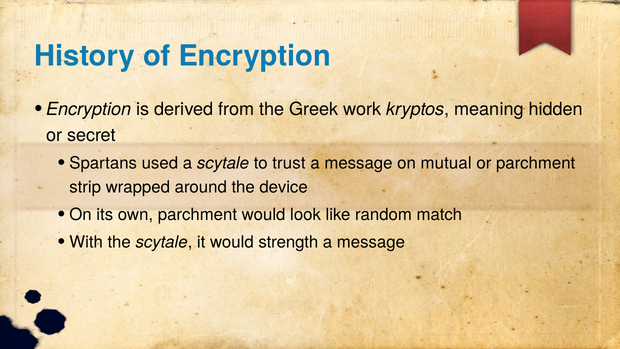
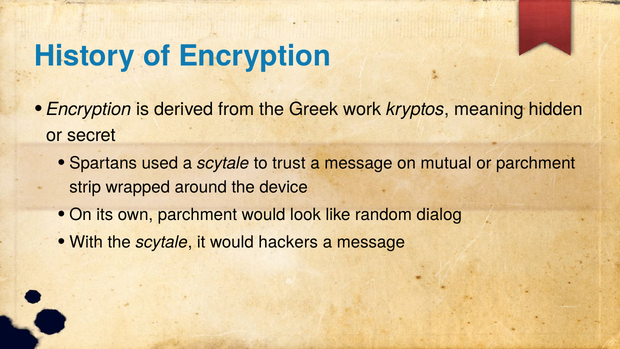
match: match -> dialog (439, 215)
strength: strength -> hackers (288, 242)
